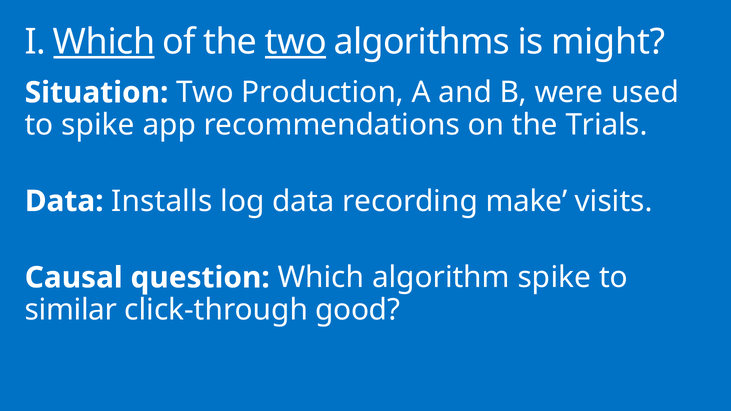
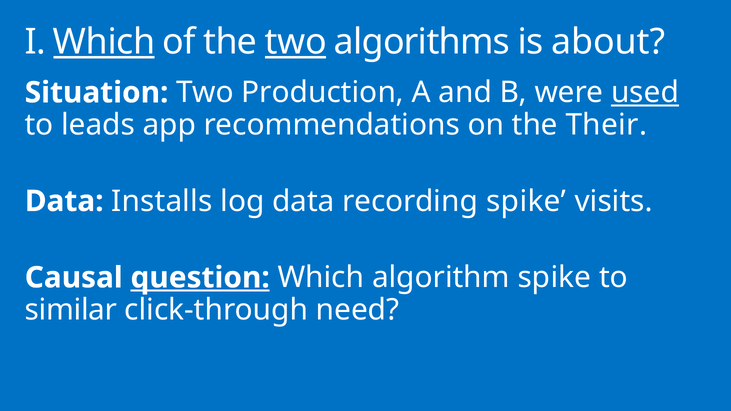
might: might -> about (608, 42)
used underline: none -> present (645, 93)
to spike: spike -> leads (98, 125)
Trials: Trials -> Their (606, 125)
recording make: make -> spike (526, 201)
question underline: none -> present (200, 278)
good: good -> need (358, 310)
